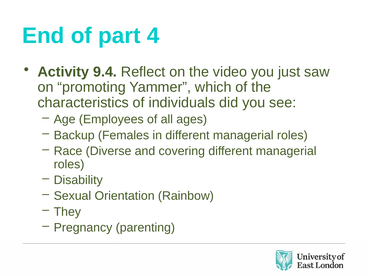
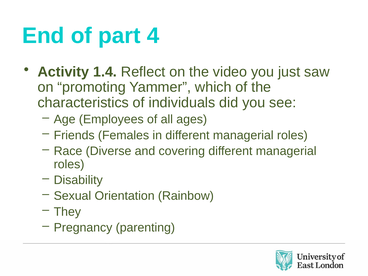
9.4: 9.4 -> 1.4 (105, 72)
Backup: Backup -> Friends (74, 135)
